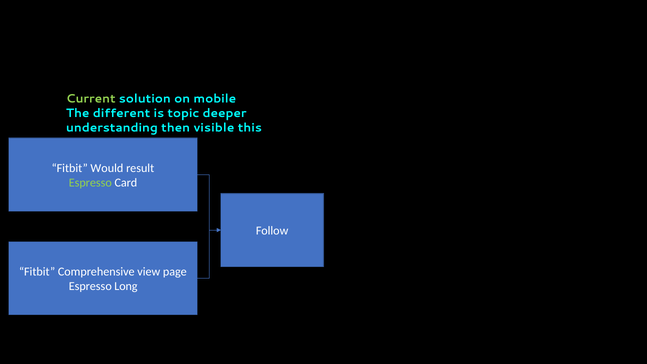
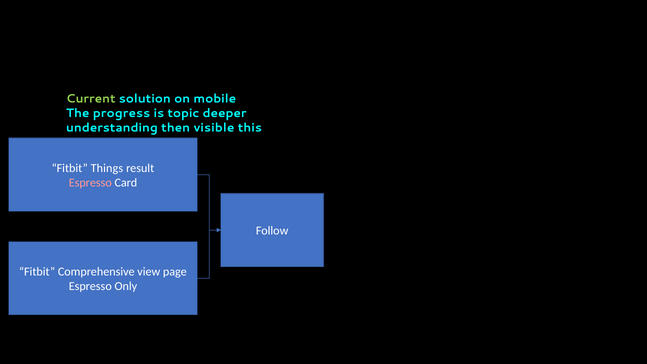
different: different -> progress (121, 113)
Would: Would -> Things (107, 168)
Espresso colour: light green -> pink (90, 183)
Long: Long -> Only (126, 286)
